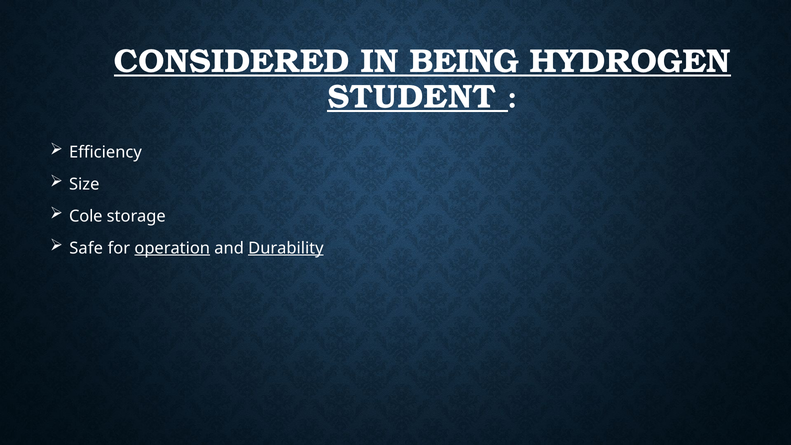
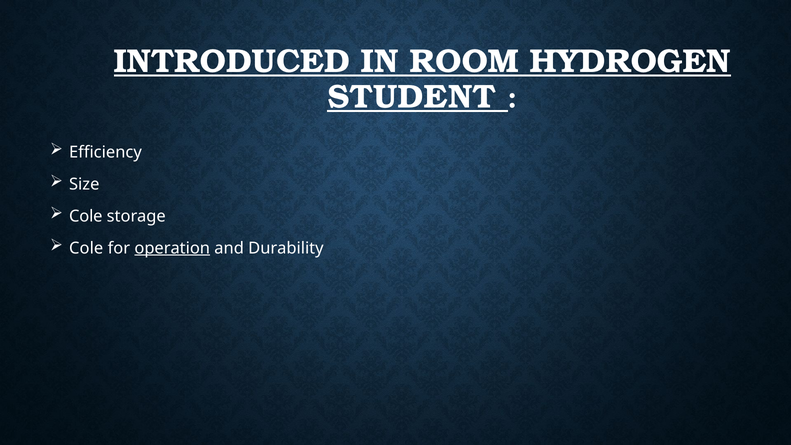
CONSIDERED: CONSIDERED -> INTRODUCED (232, 61)
BEING: BEING -> ROOM (464, 61)
Safe: Safe -> Cole (86, 248)
Durability underline: present -> none (286, 248)
